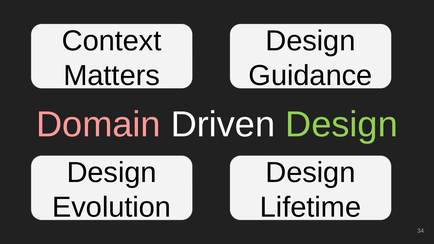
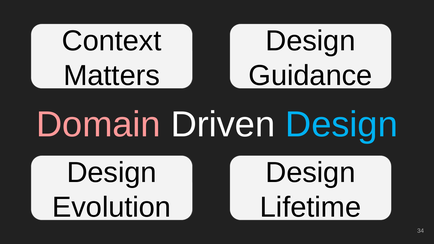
Design colour: light green -> light blue (342, 125)
